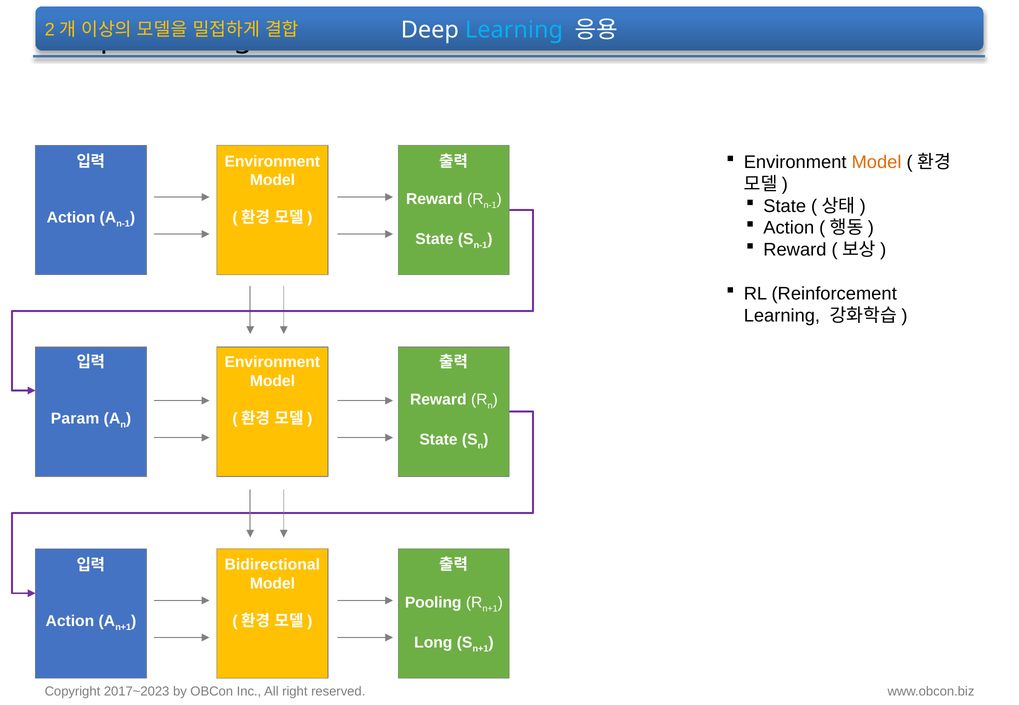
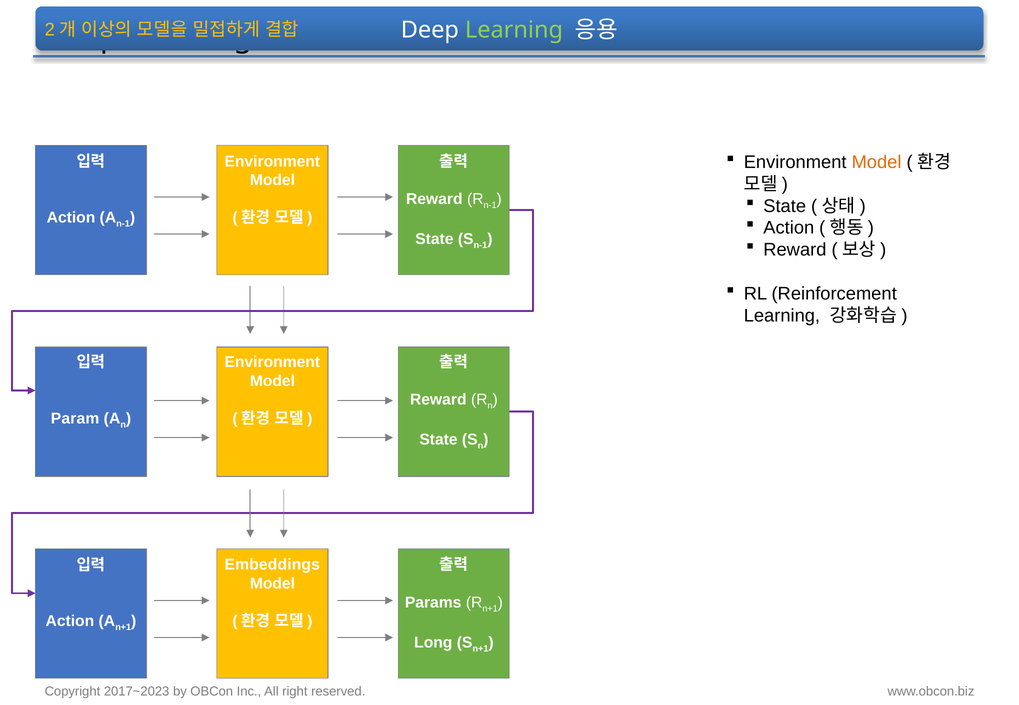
Learning colour: light blue -> light green (514, 30)
Bidirectional: Bidirectional -> Embeddings (272, 565)
Pooling: Pooling -> Params (433, 603)
